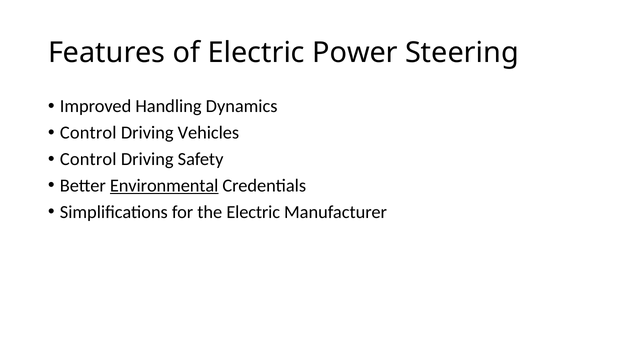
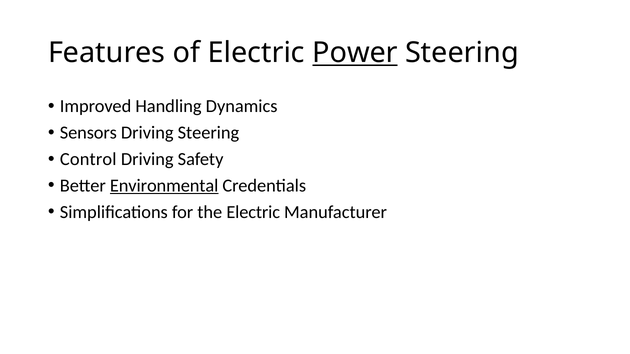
Power underline: none -> present (355, 53)
Control: Control -> Sensors (88, 133)
Driving Vehicles: Vehicles -> Steering (208, 133)
